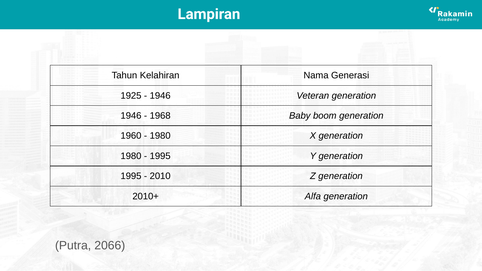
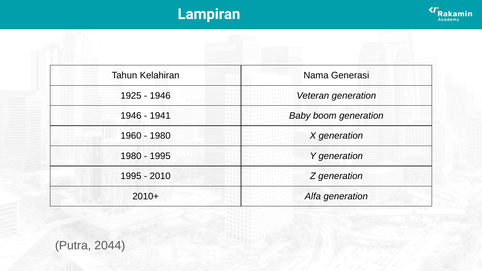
1968: 1968 -> 1941 (160, 116)
2066: 2066 -> 2044 (110, 246)
